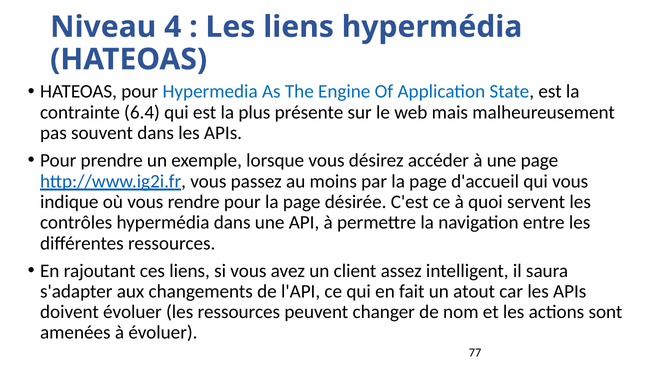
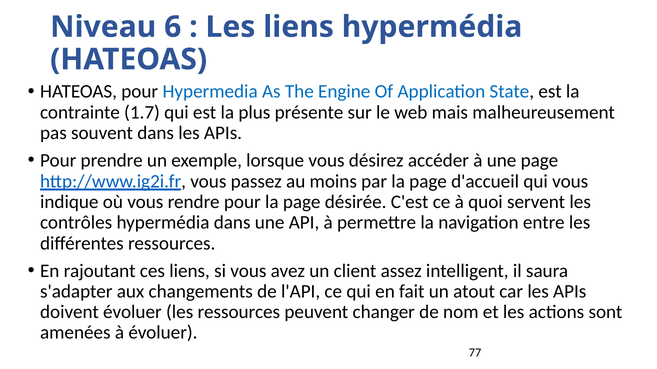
4: 4 -> 6 (173, 27)
6.4: 6.4 -> 1.7 (142, 112)
